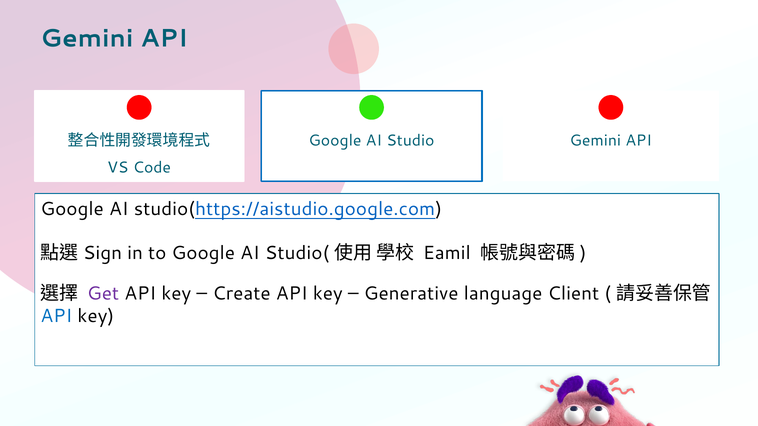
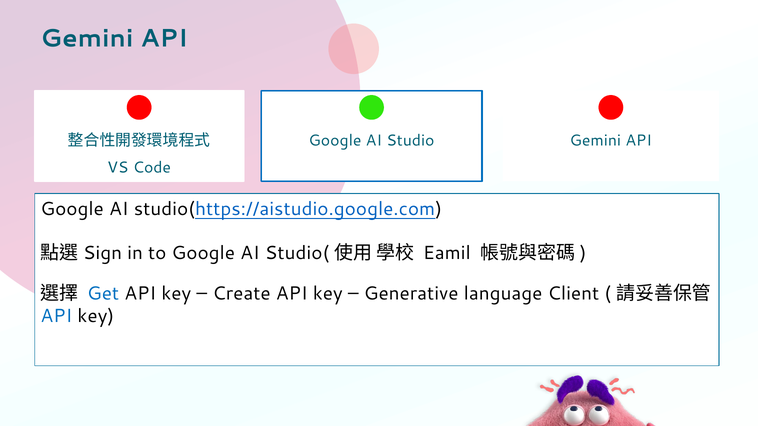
Get colour: purple -> blue (103, 294)
